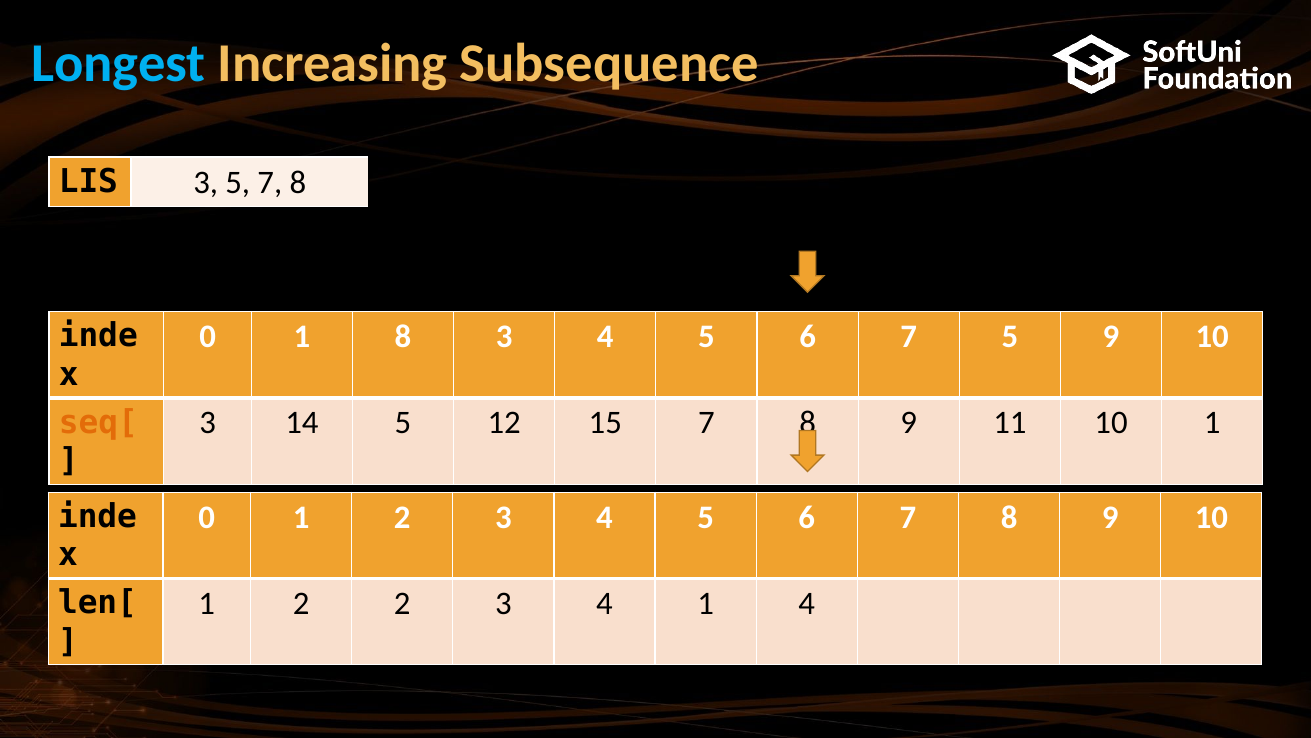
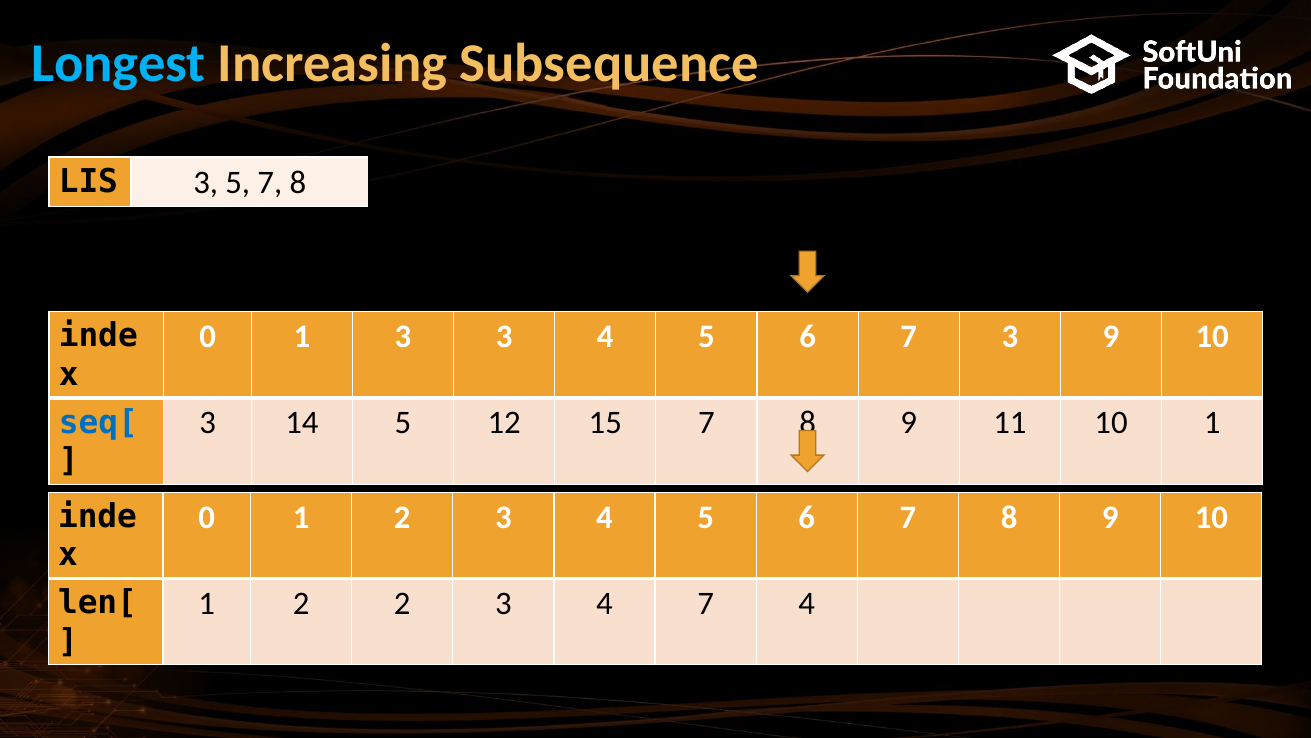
1 8: 8 -> 3 (403, 337)
7 5: 5 -> 3 (1010, 337)
seq[ colour: orange -> blue (98, 422)
4 1: 1 -> 7 (706, 603)
